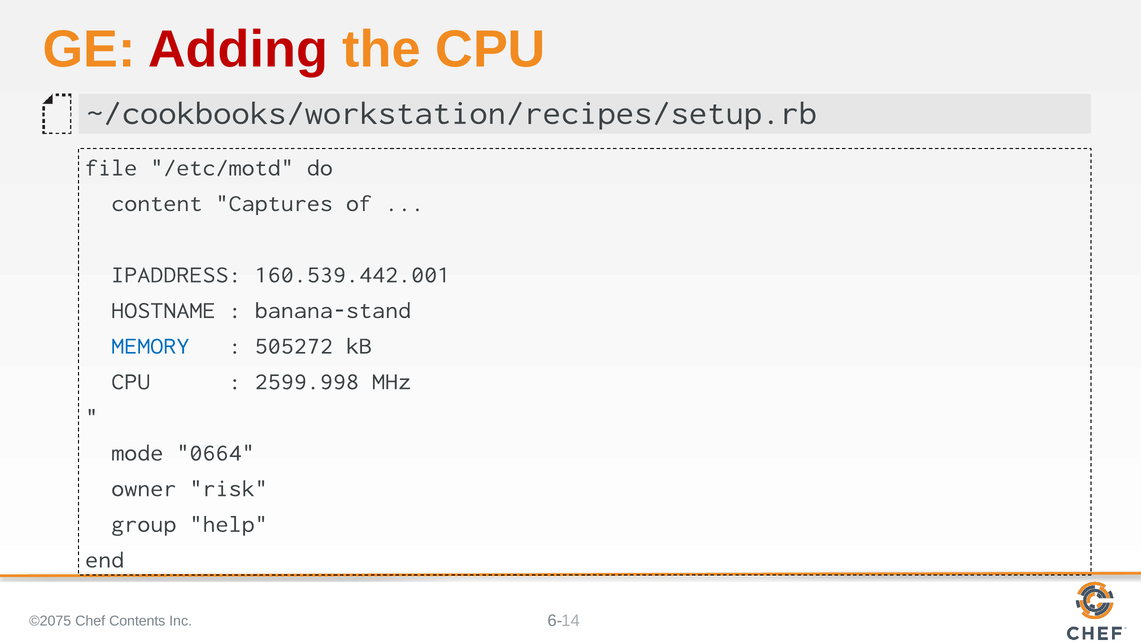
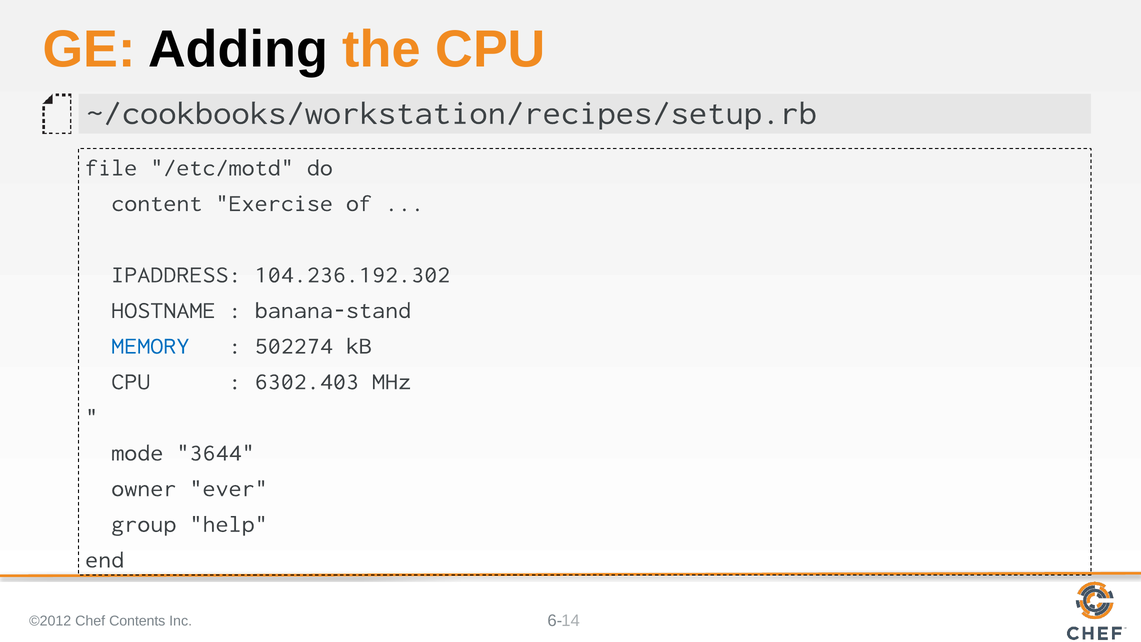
Adding colour: red -> black (238, 49)
Captures: Captures -> Exercise (274, 203)
160.539.442.001: 160.539.442.001 -> 104.236.192.302 (352, 274)
505272: 505272 -> 502274 (294, 346)
2599.998: 2599.998 -> 6302.403 (307, 381)
0664: 0664 -> 3644 (216, 453)
risk: risk -> ever (229, 488)
©2075: ©2075 -> ©2012 (50, 621)
